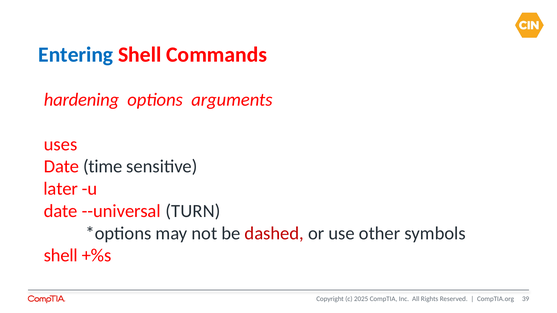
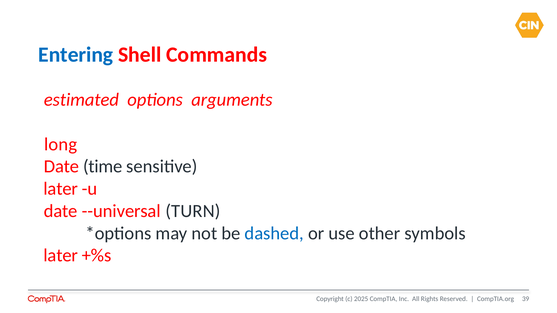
hardening: hardening -> estimated (81, 100)
uses: uses -> long (61, 144)
dashed colour: red -> blue (274, 233)
shell: shell -> later (61, 256)
